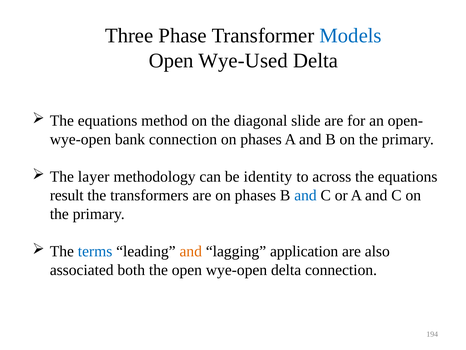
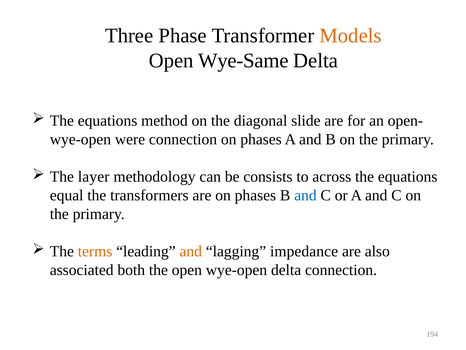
Models colour: blue -> orange (351, 36)
Wye-Used: Wye-Used -> Wye-Same (243, 60)
bank: bank -> were (130, 139)
identity: identity -> consists (268, 177)
result: result -> equal (67, 195)
terms colour: blue -> orange (95, 251)
application: application -> impedance (304, 251)
